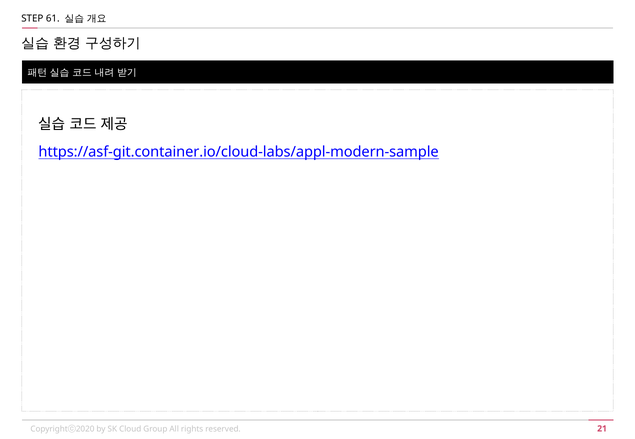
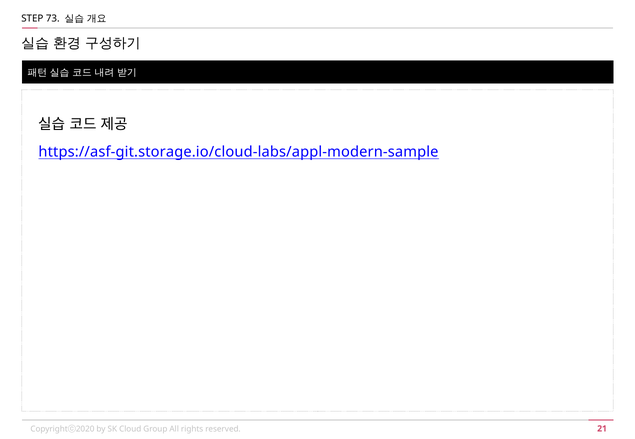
61: 61 -> 73 (53, 18)
https://asf-git.container.io/cloud-labs/appl-modern-sample: https://asf-git.container.io/cloud-labs/appl-modern-sample -> https://asf-git.storage.io/cloud-labs/appl-modern-sample (238, 152)
